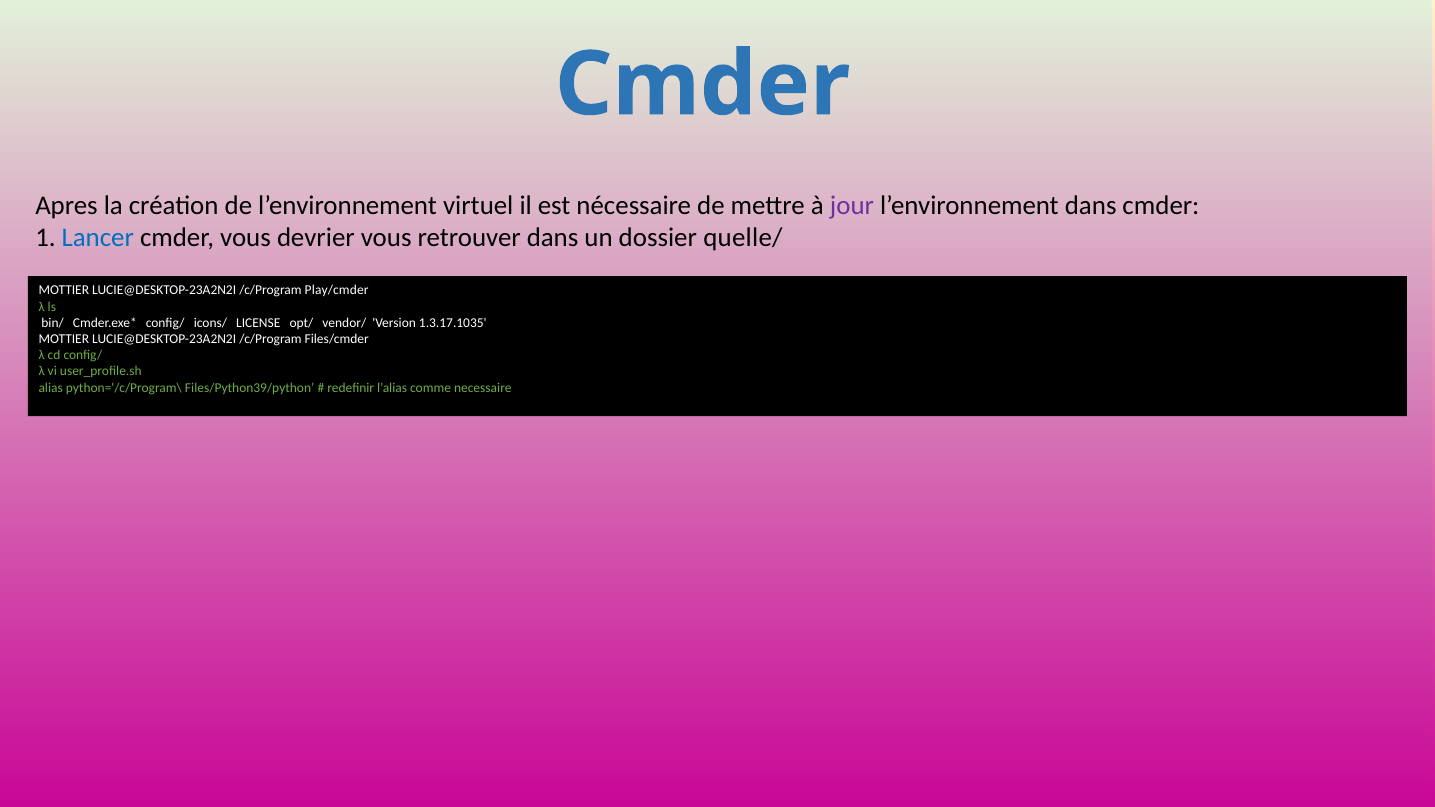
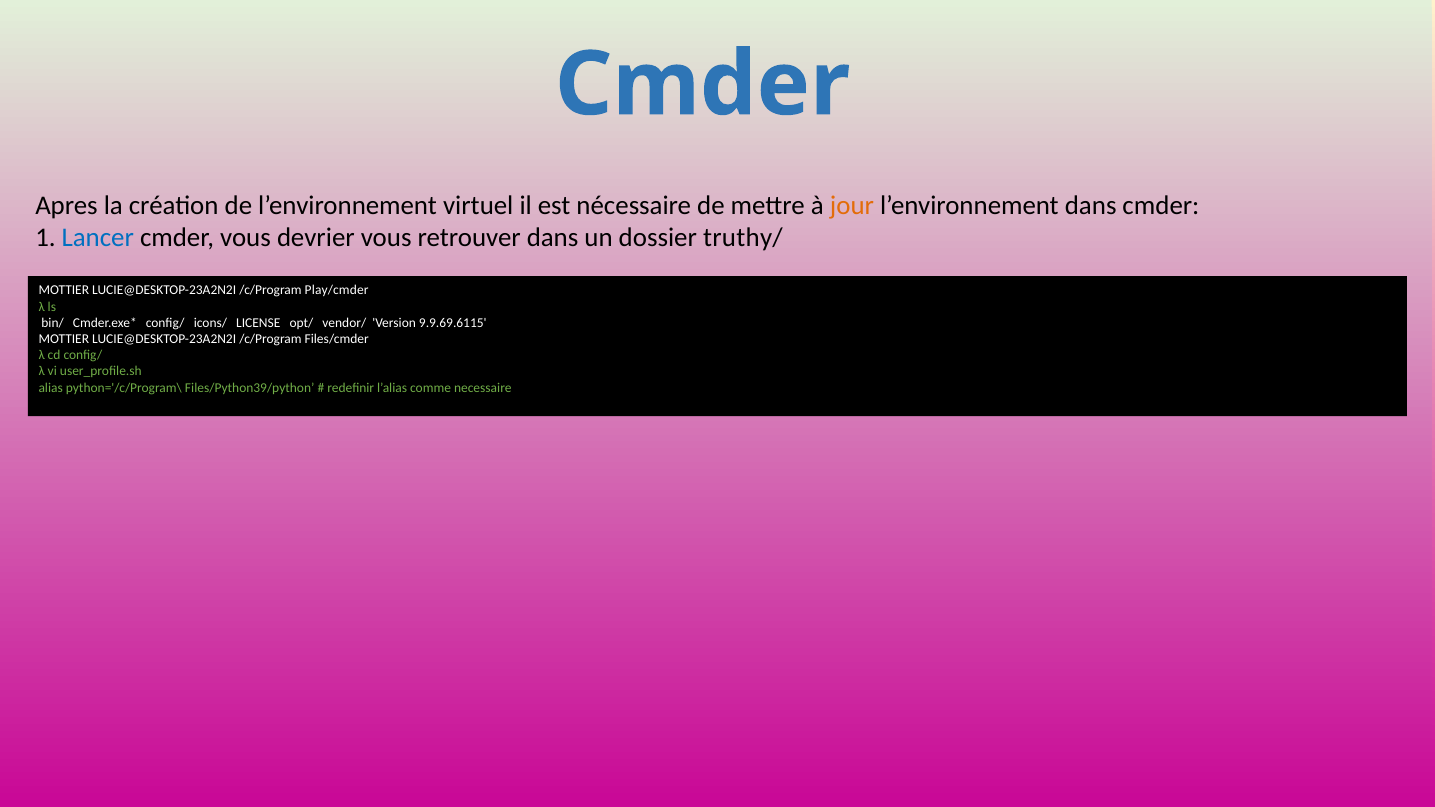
jour colour: purple -> orange (852, 205)
quelle/: quelle/ -> truthy/ (743, 238)
1.3.17.1035: 1.3.17.1035 -> 9.9.69.6115 (453, 323)
